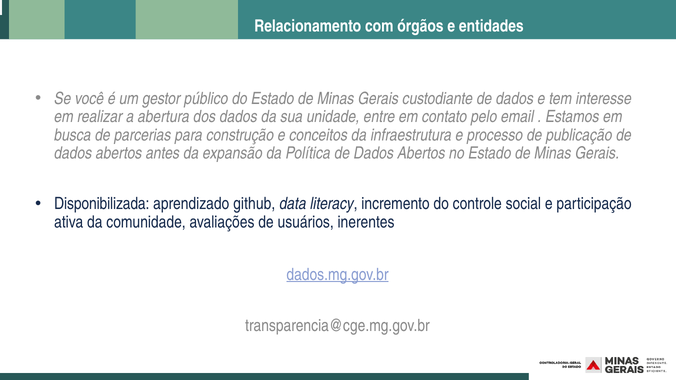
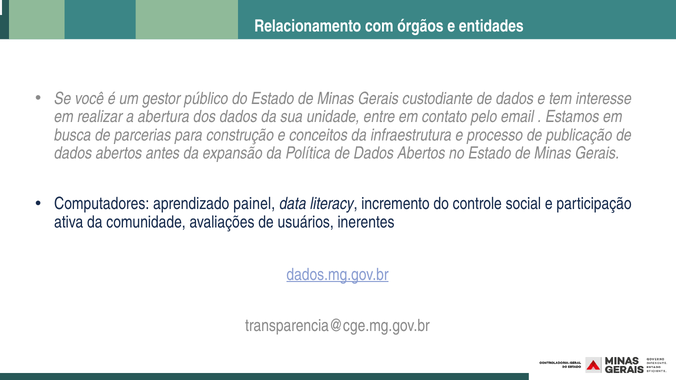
Disponibilizada: Disponibilizada -> Computadores (102, 204)
github: github -> painel (254, 204)
